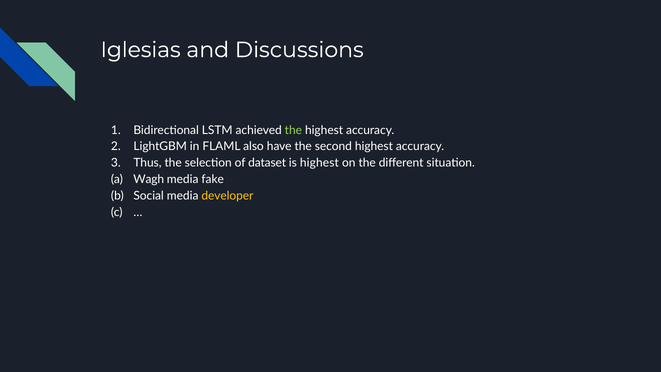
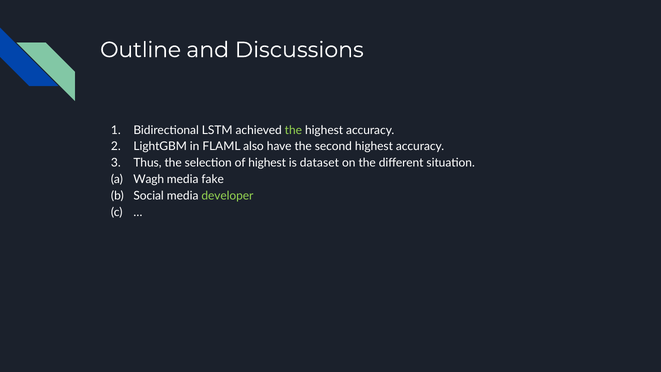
Iglesias: Iglesias -> Outline (141, 50)
of dataset: dataset -> highest (267, 163)
is highest: highest -> dataset (319, 163)
developer colour: yellow -> light green (227, 196)
